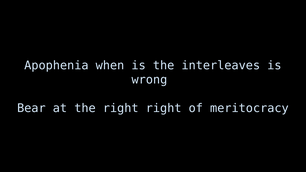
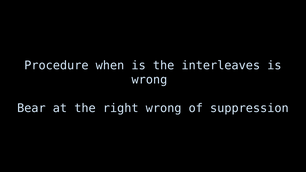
Apophenia: Apophenia -> Procedure (56, 65)
right right: right -> wrong (164, 108)
meritocracy: meritocracy -> suppression (249, 108)
